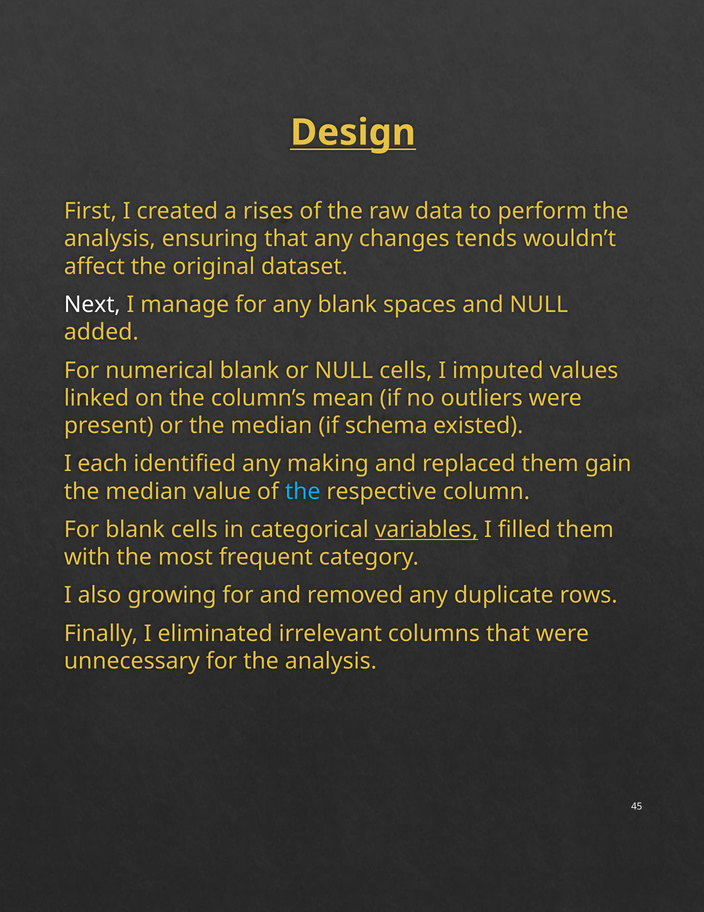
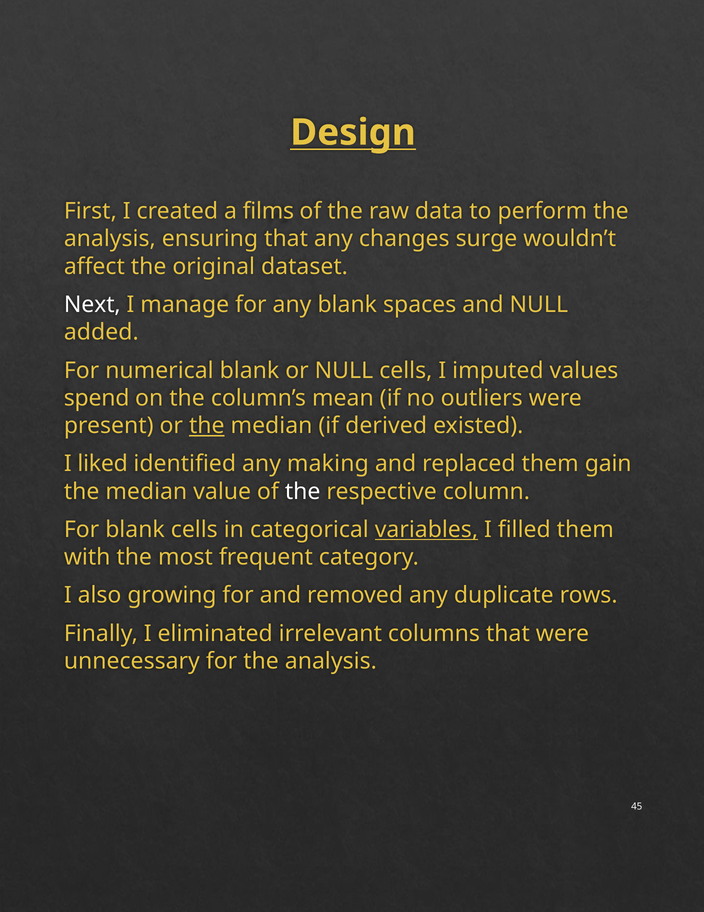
rises: rises -> films (268, 211)
tends: tends -> surge (486, 239)
linked: linked -> spend (97, 398)
the underline: none -> present (207, 425)
schema: schema -> derived (386, 425)
each: each -> liked (103, 463)
the colour: light blue -> white (303, 491)
